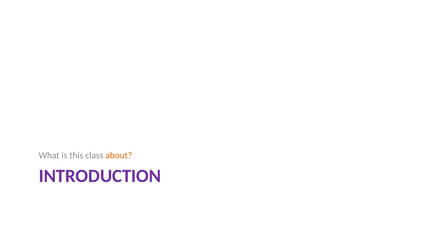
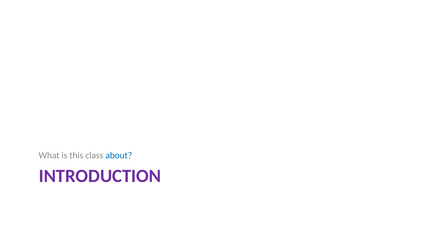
about colour: orange -> blue (119, 155)
